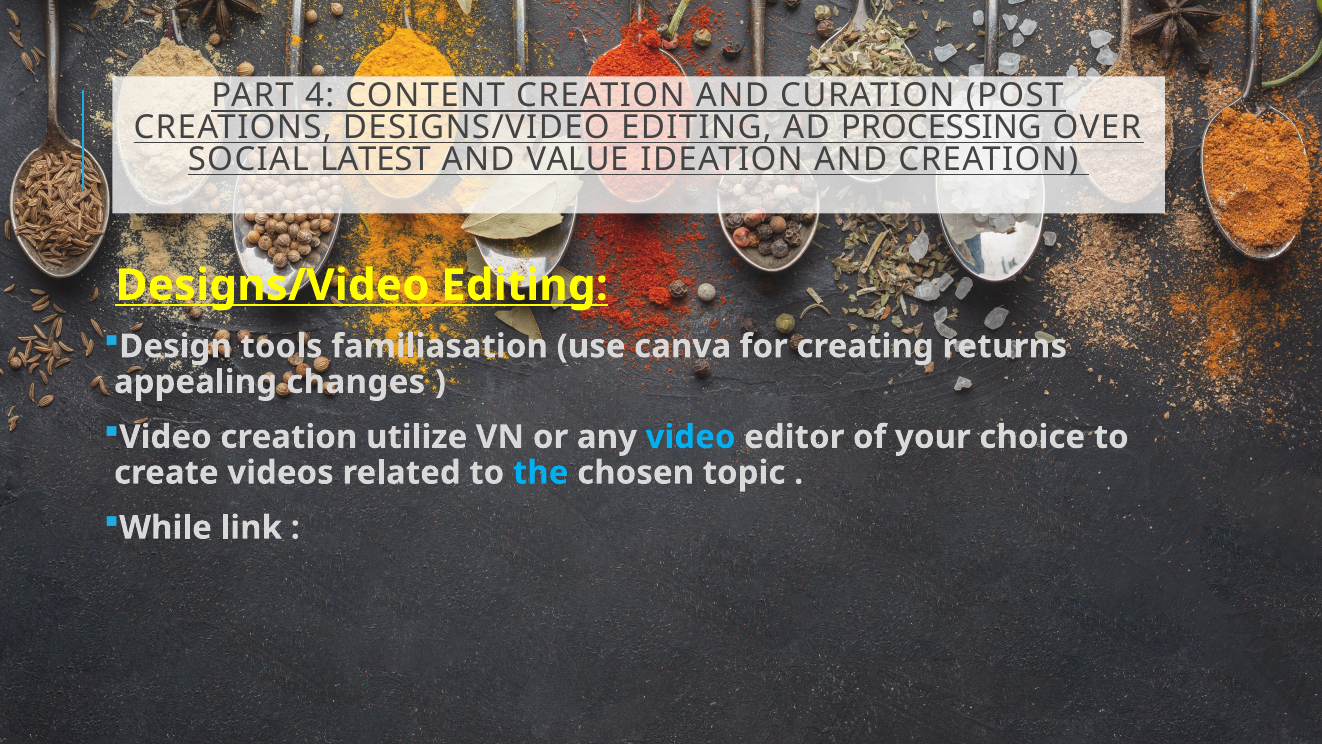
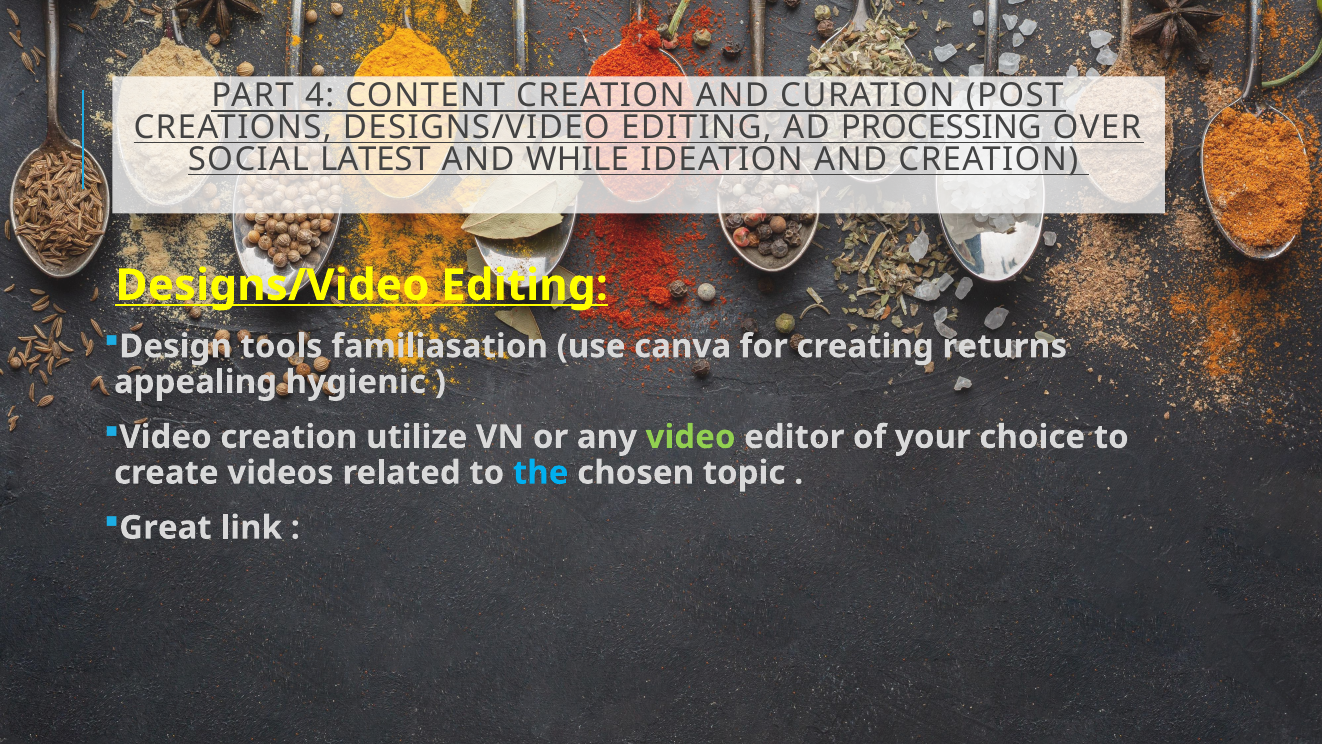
VALUE: VALUE -> WHILE (577, 159)
changes: changes -> hygienic (356, 382)
video colour: light blue -> light green (691, 437)
While: While -> Great (165, 527)
